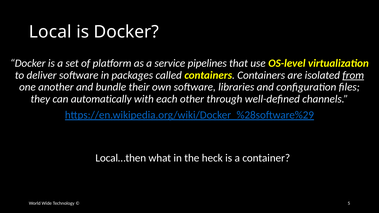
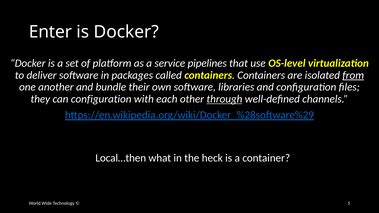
Local: Local -> Enter (50, 32)
can automatically: automatically -> configuration (101, 99)
through underline: none -> present (224, 99)
